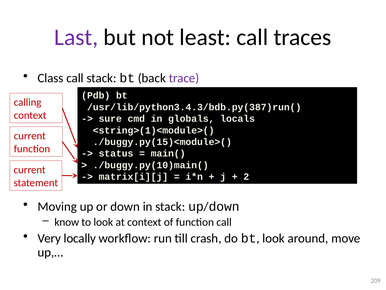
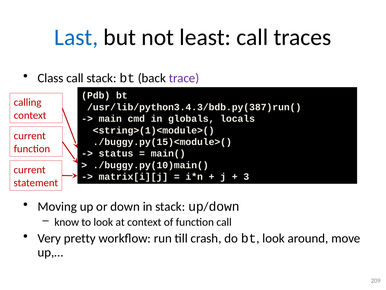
Last colour: purple -> blue (76, 37)
sure: sure -> main (110, 119)
2: 2 -> 3 (246, 176)
locally: locally -> pretty (80, 238)
